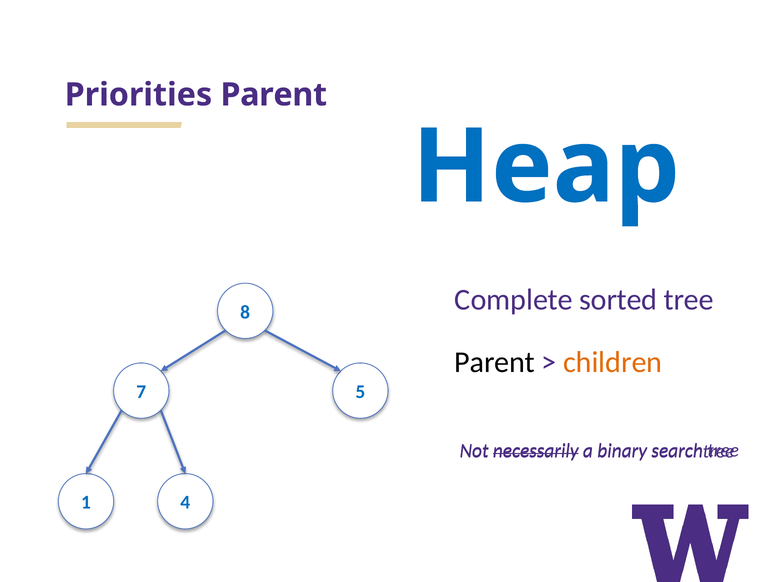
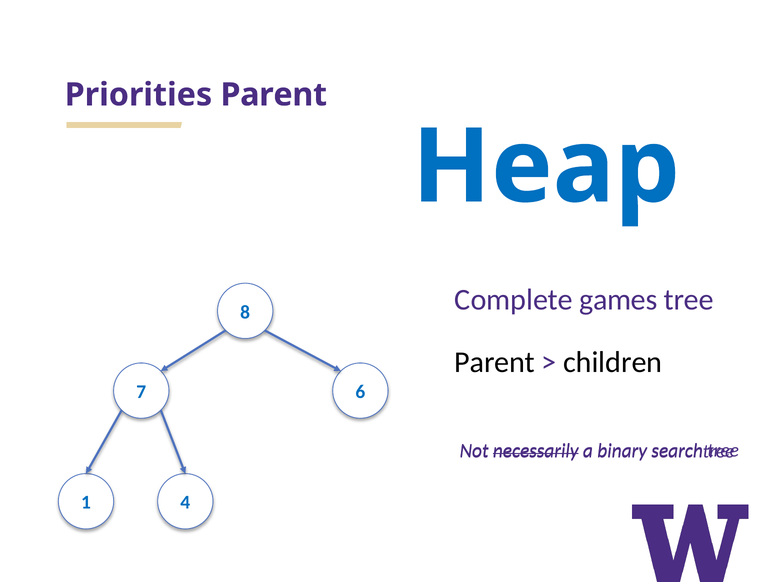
sorted: sorted -> games (618, 300)
children colour: orange -> black (613, 362)
5: 5 -> 6 (360, 392)
